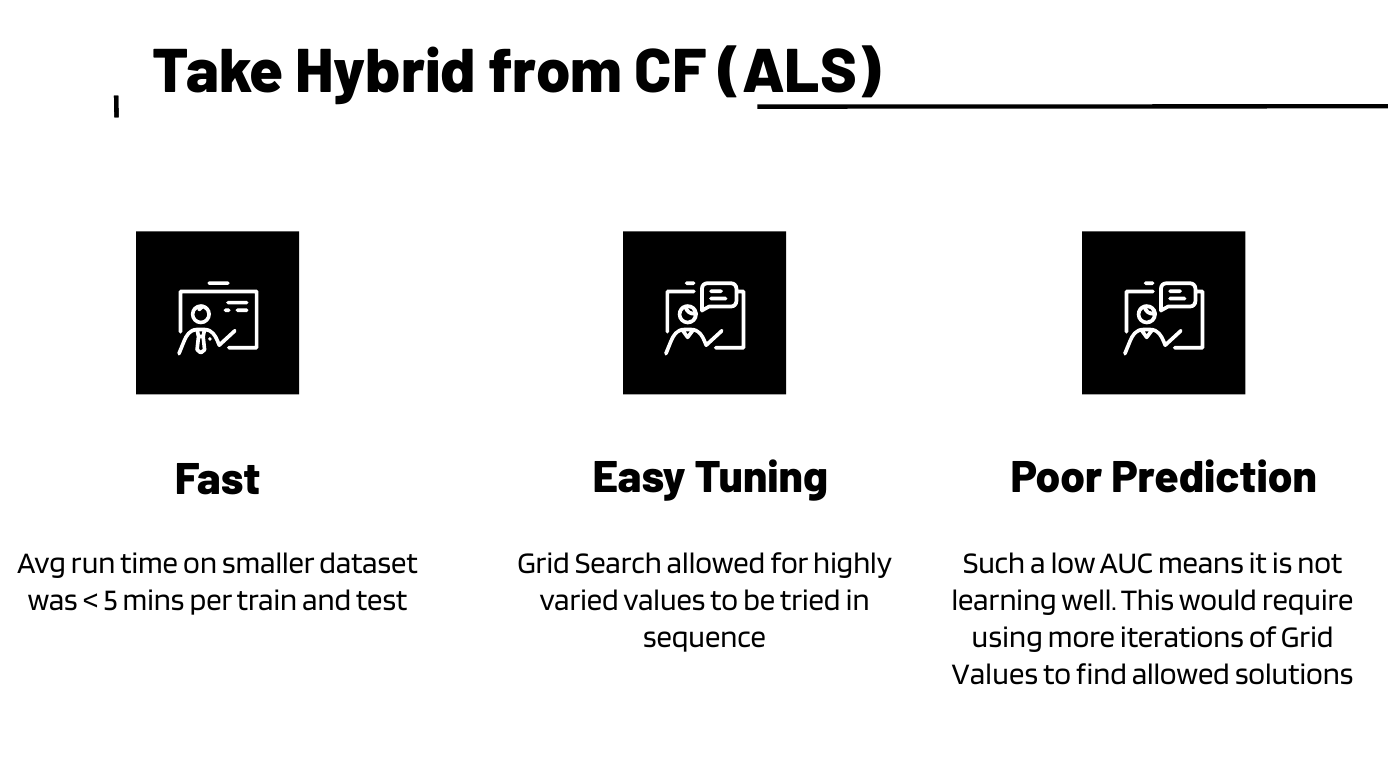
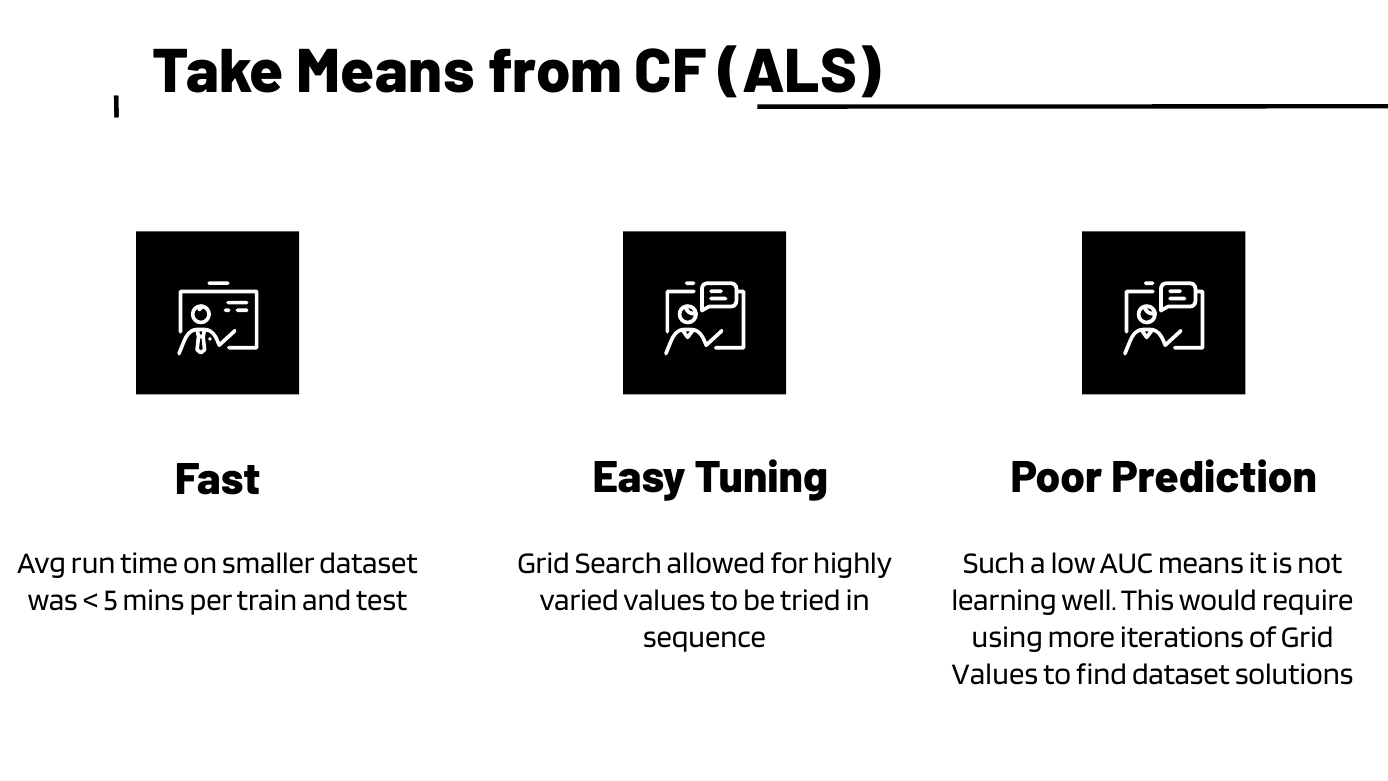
Take Hybrid: Hybrid -> Means (386, 73)
find allowed: allowed -> dataset (1181, 674)
